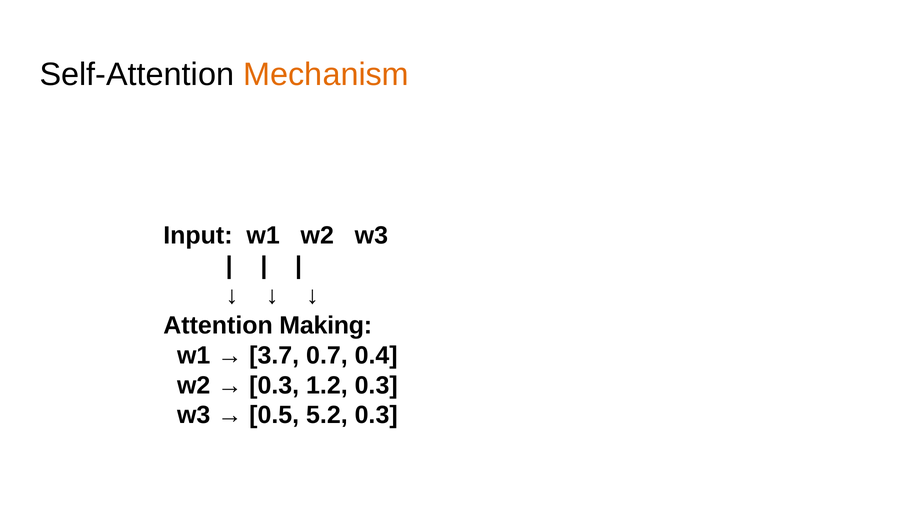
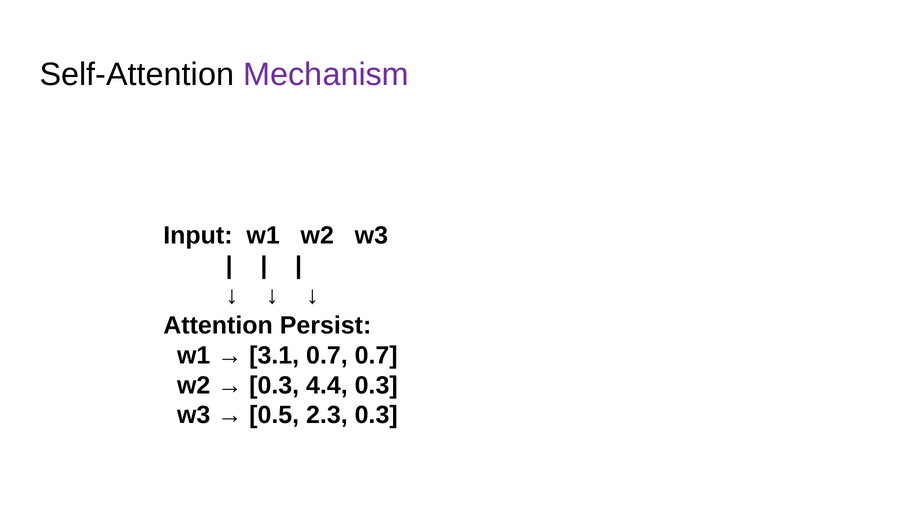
Mechanism colour: orange -> purple (326, 74)
Making: Making -> Persist (326, 326)
3.7: 3.7 -> 3.1 (274, 355)
0.7 0.4: 0.4 -> 0.7 (376, 355)
1.2: 1.2 -> 4.4 (327, 385)
5.2: 5.2 -> 2.3 (327, 415)
